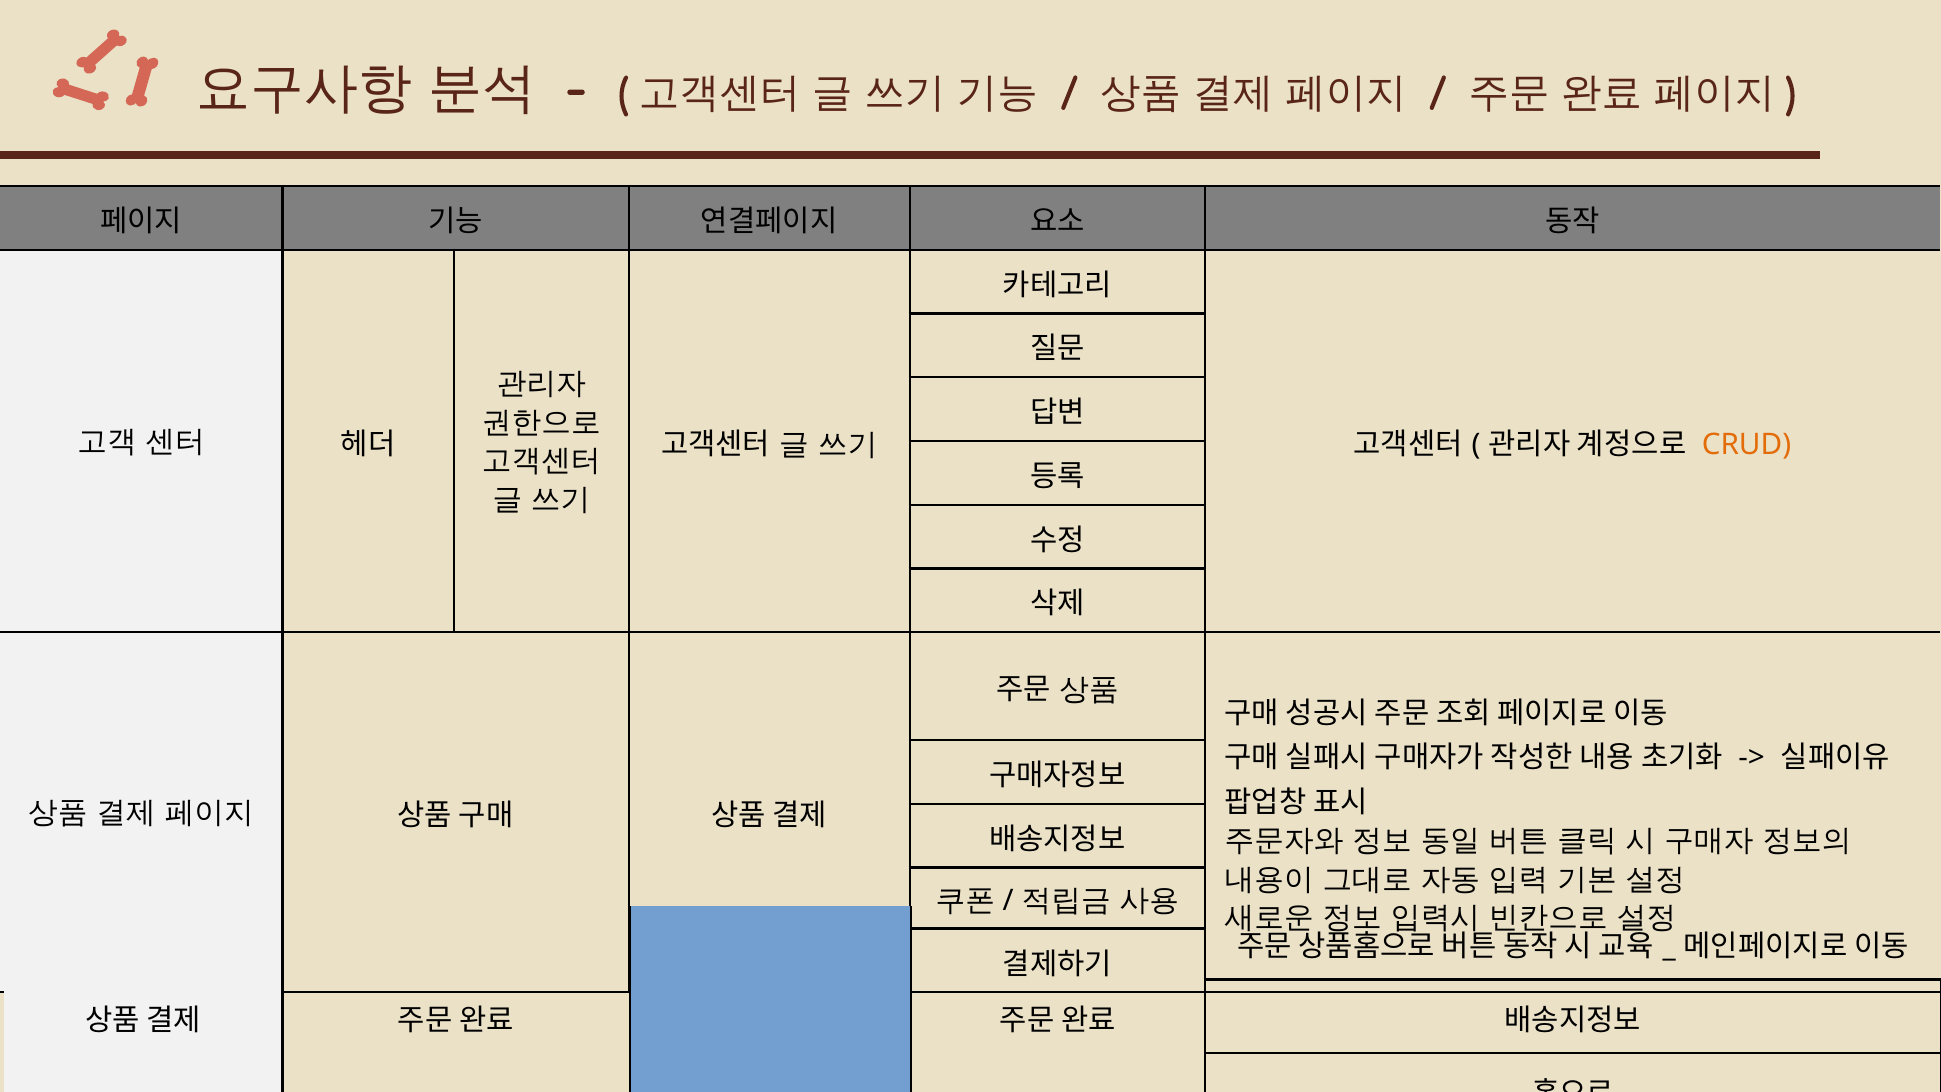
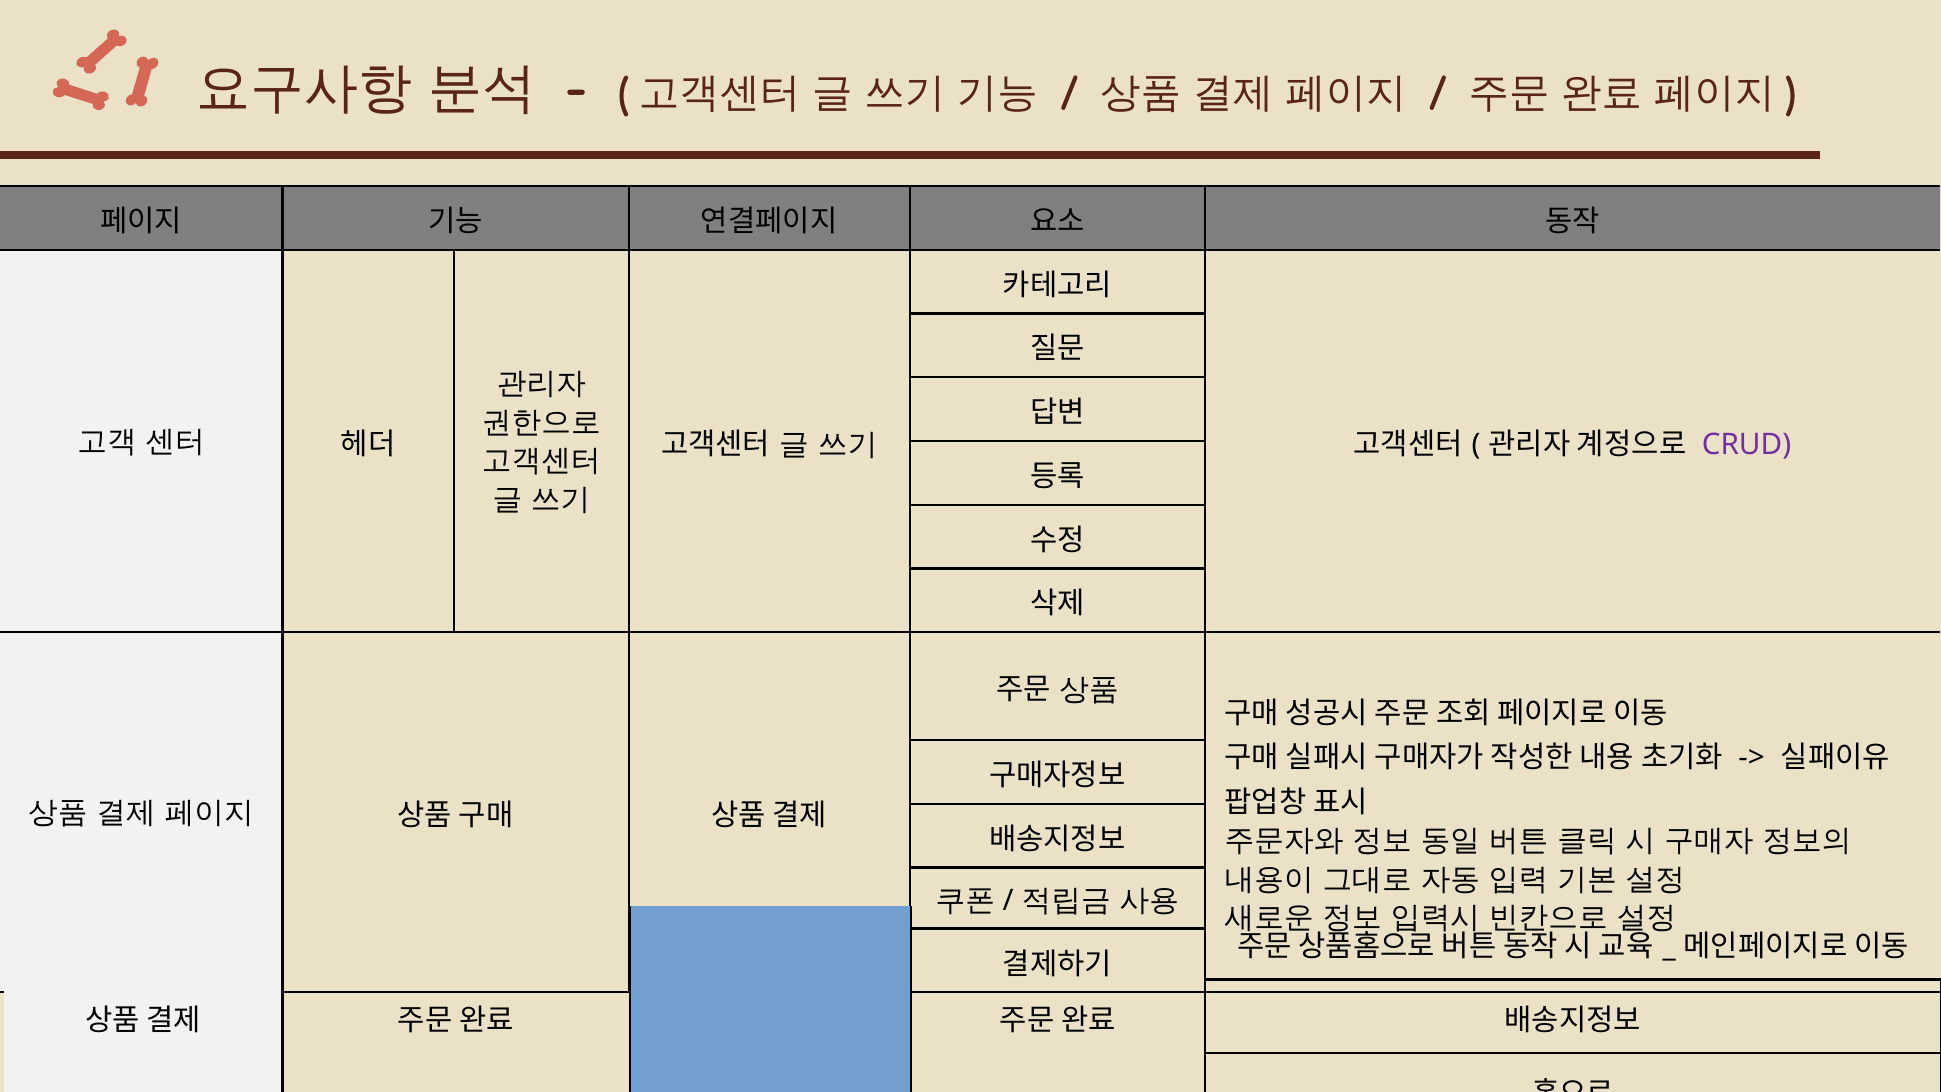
CRUD colour: orange -> purple (1746, 445)
